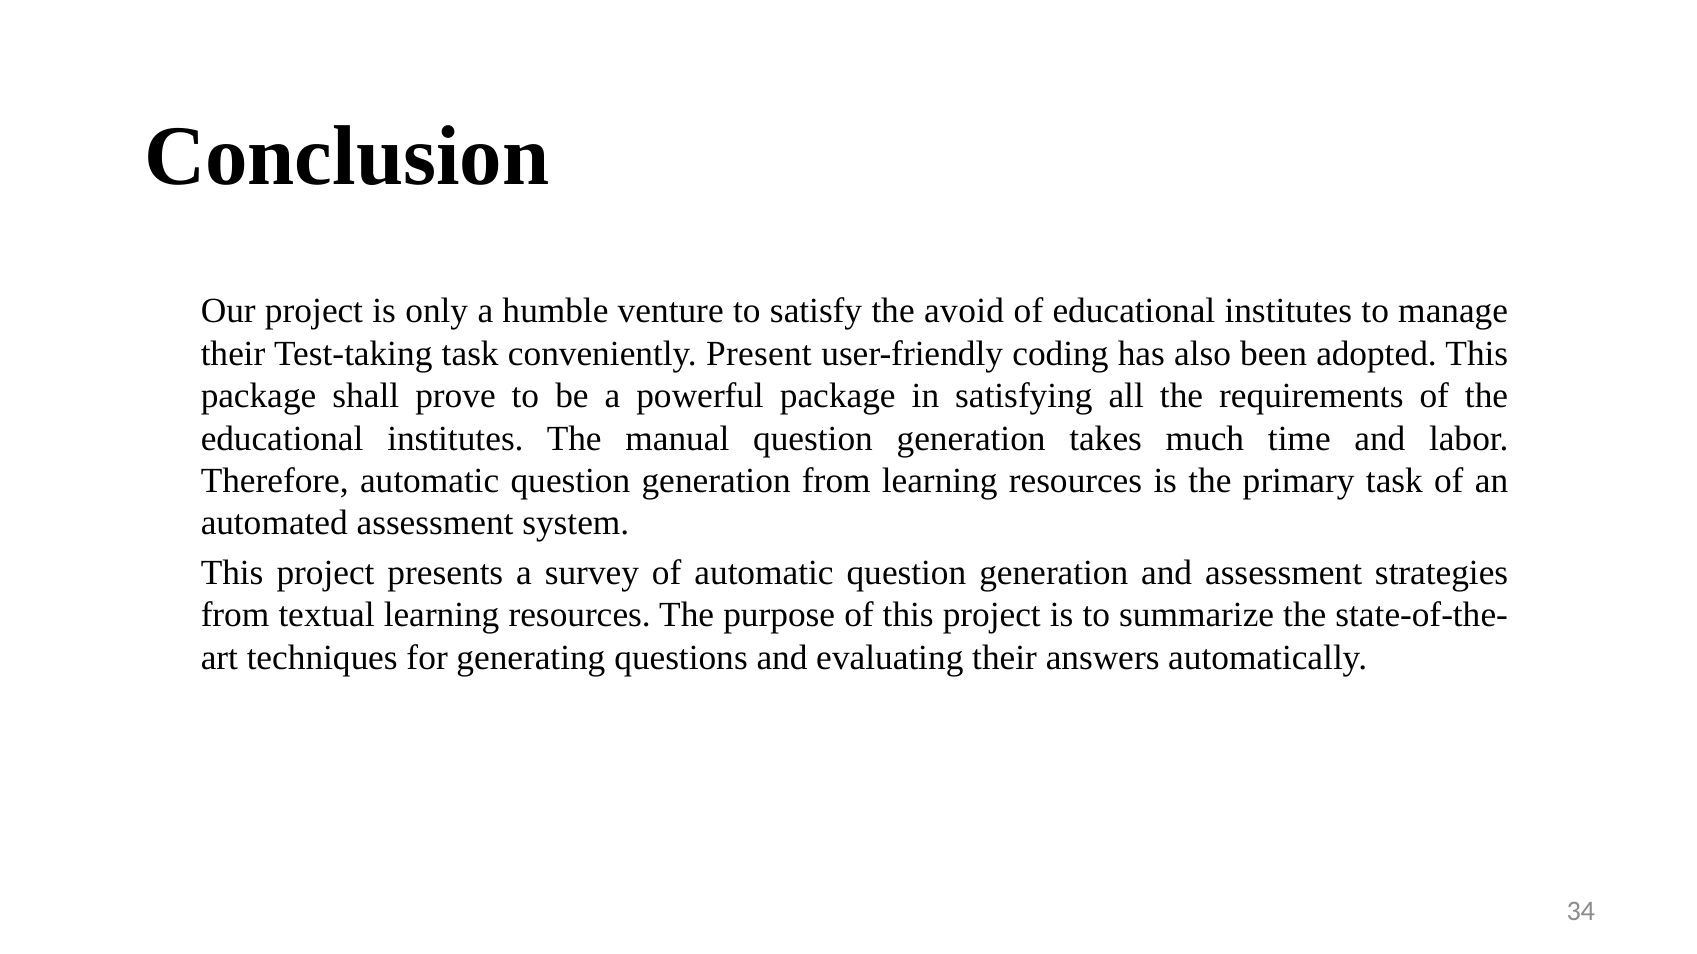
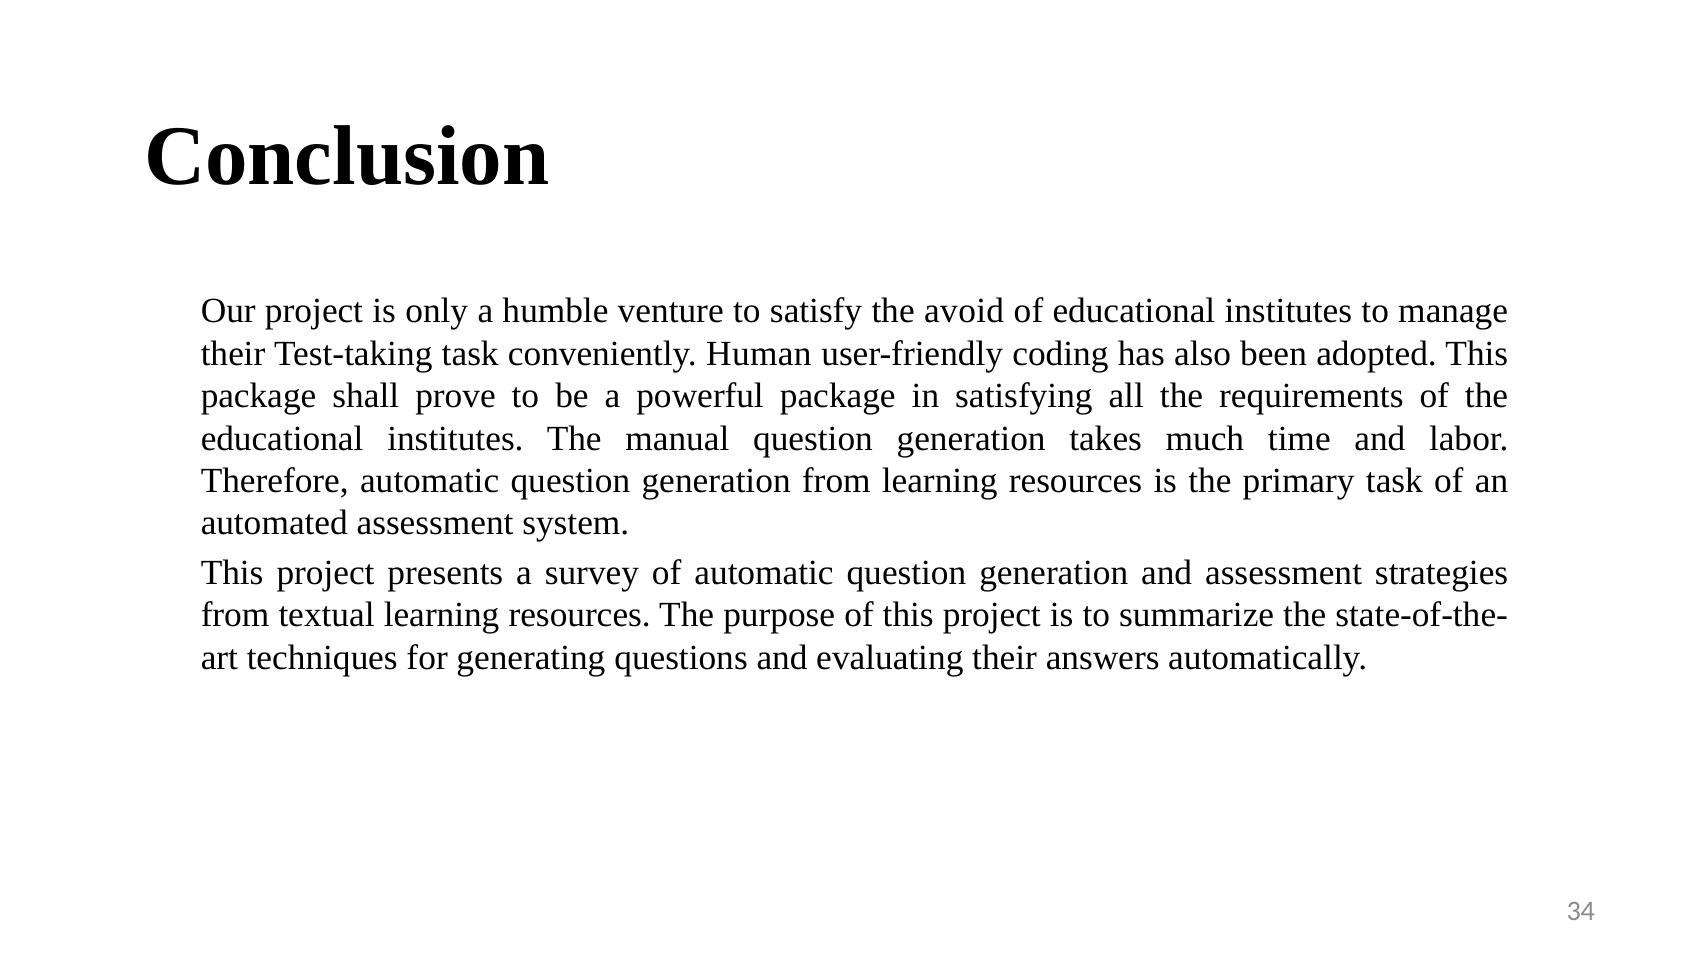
Present: Present -> Human (759, 354)
